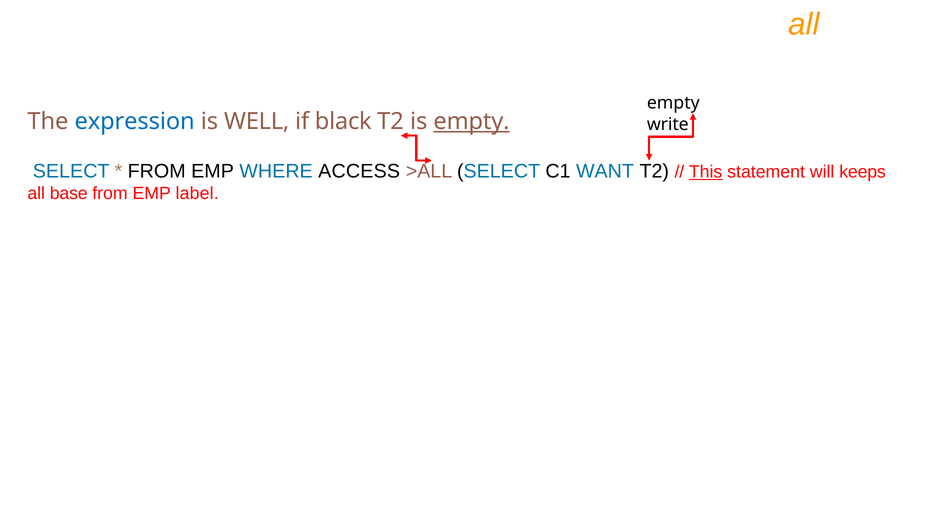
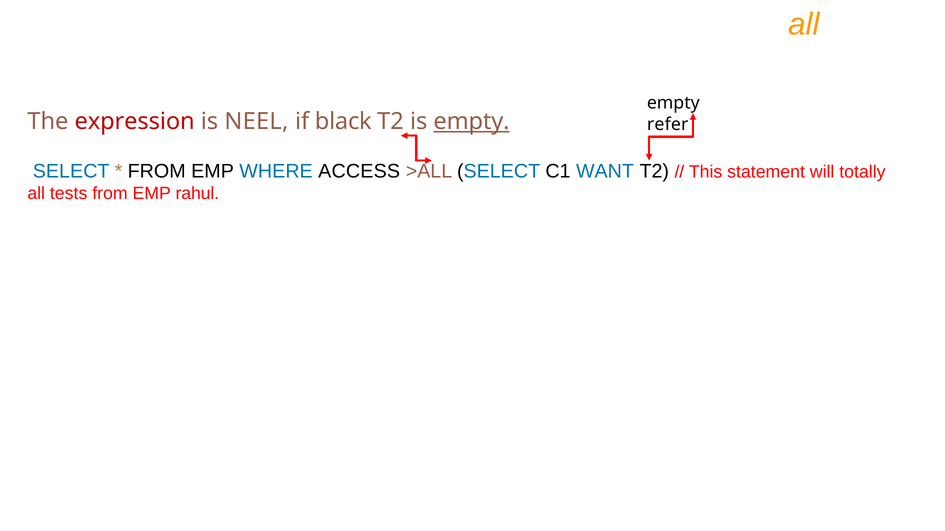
expression colour: blue -> red (135, 122)
WELL: WELL -> NEEL (256, 122)
write: write -> refer (668, 125)
This underline: present -> none (706, 172)
keeps: keeps -> totally (862, 172)
base: base -> tests (69, 194)
label: label -> rahul (197, 194)
